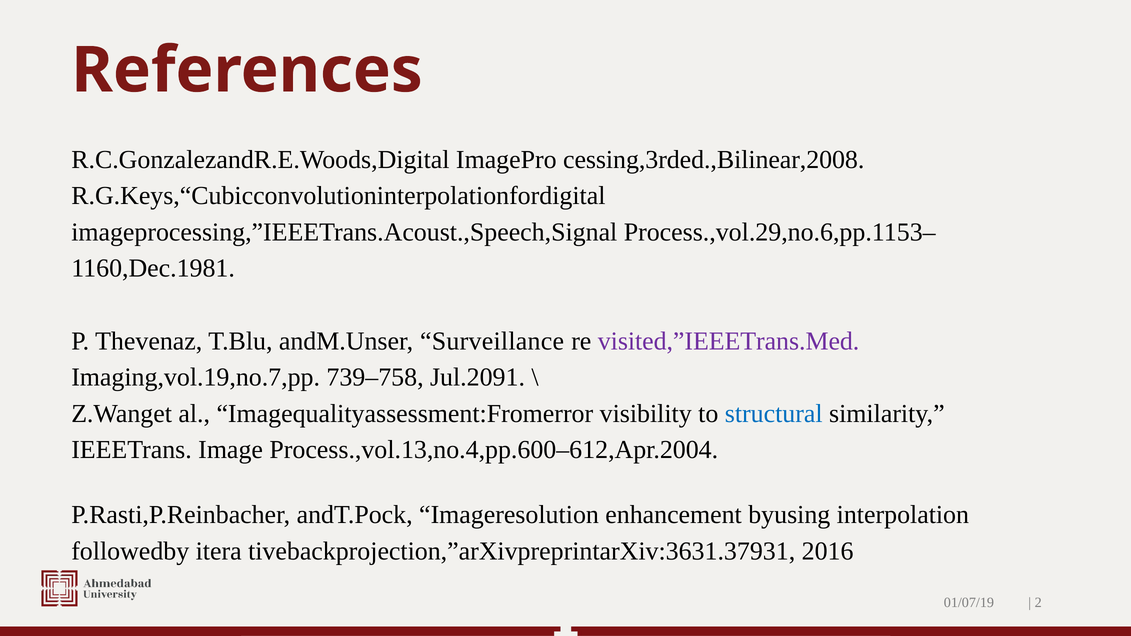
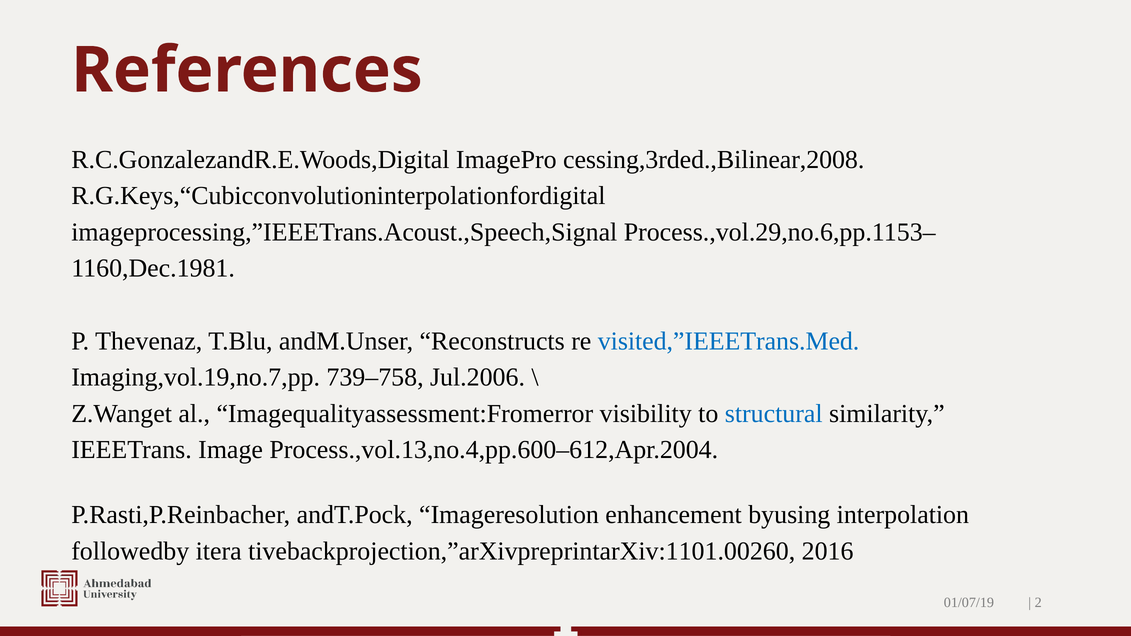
Surveillance: Surveillance -> Reconstructs (492, 341)
visited,”IEEETrans.Med colour: purple -> blue (729, 341)
Jul.2091: Jul.2091 -> Jul.2006 (478, 377)
tivebackprojection,”arXivpreprintarXiv:3631.37931: tivebackprojection,”arXivpreprintarXiv:3631.37931 -> tivebackprojection,”arXivpreprintarXiv:1101.00260 (522, 551)
